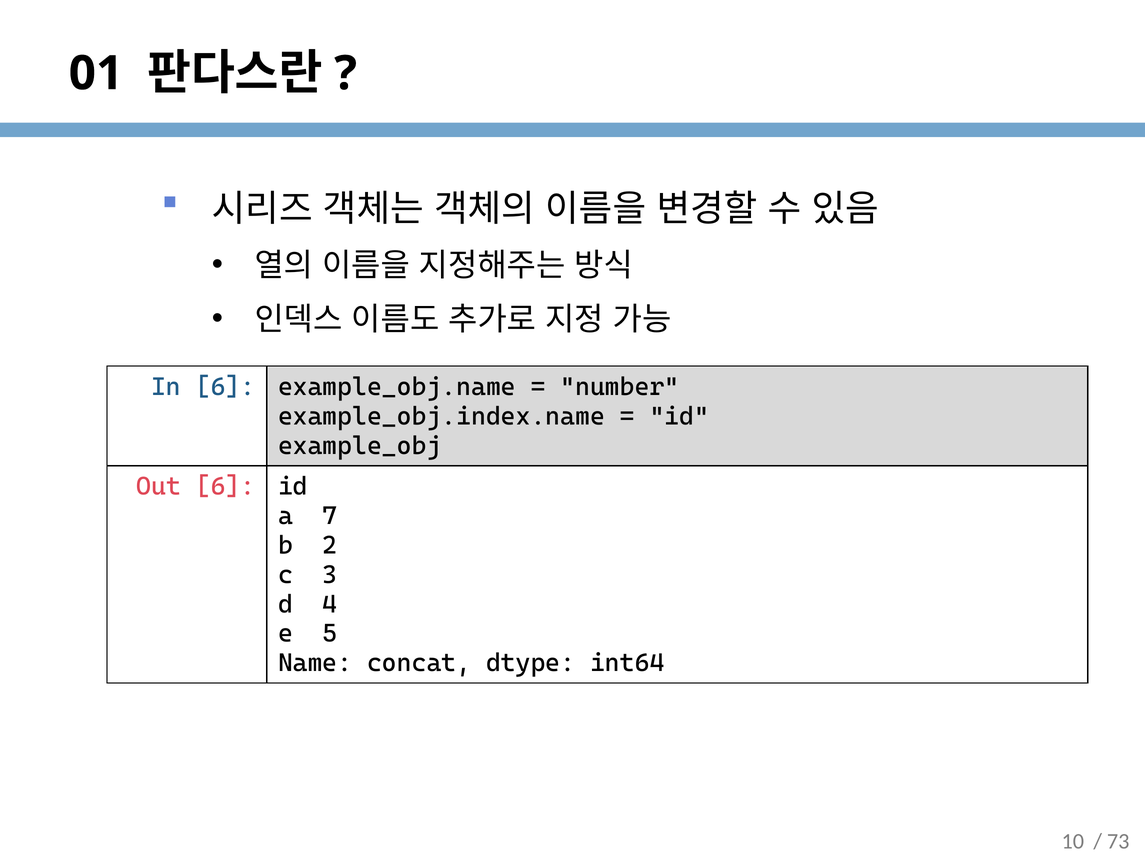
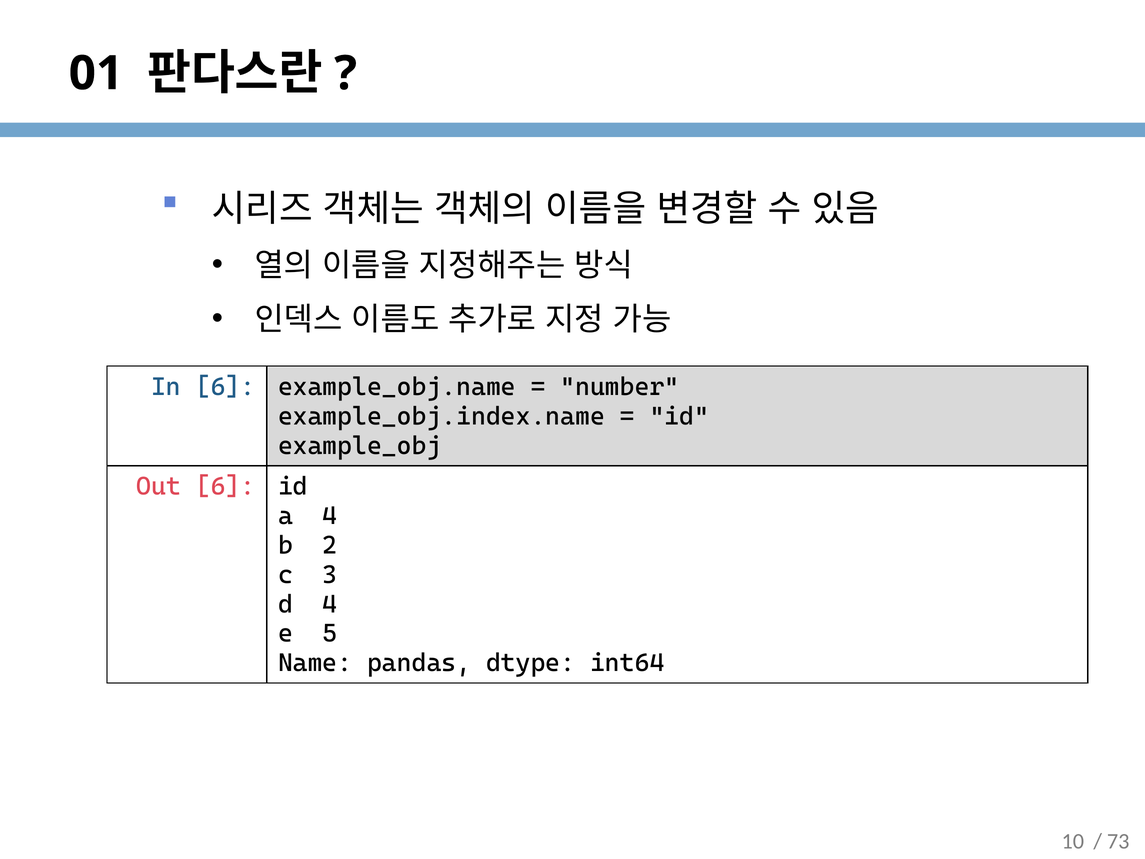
a 7: 7 -> 4 (330, 516)
concat: concat -> pandas (419, 663)
